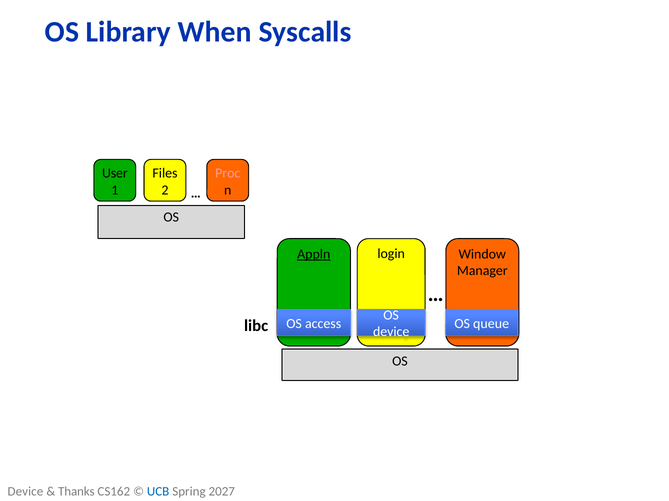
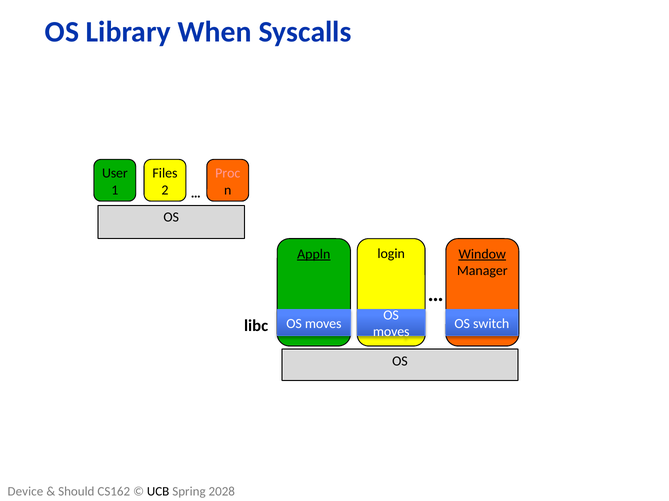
Window underline: none -> present (482, 254)
access: access -> moves (323, 324)
queue: queue -> switch (491, 324)
device: device -> moves (391, 332)
Thanks: Thanks -> Should (76, 492)
UCB colour: blue -> black (158, 492)
2027: 2027 -> 2028 (222, 492)
